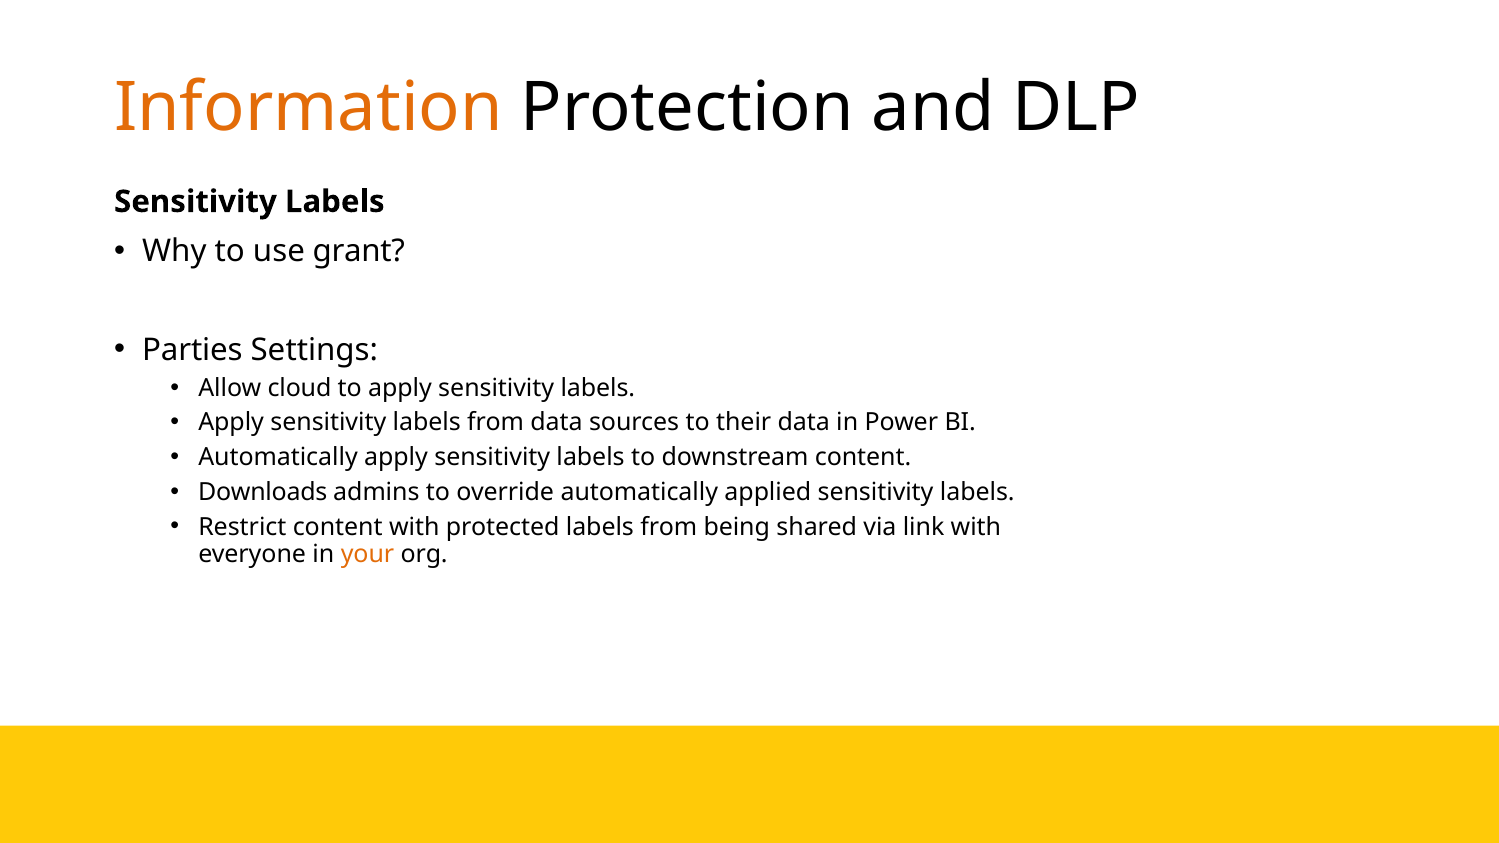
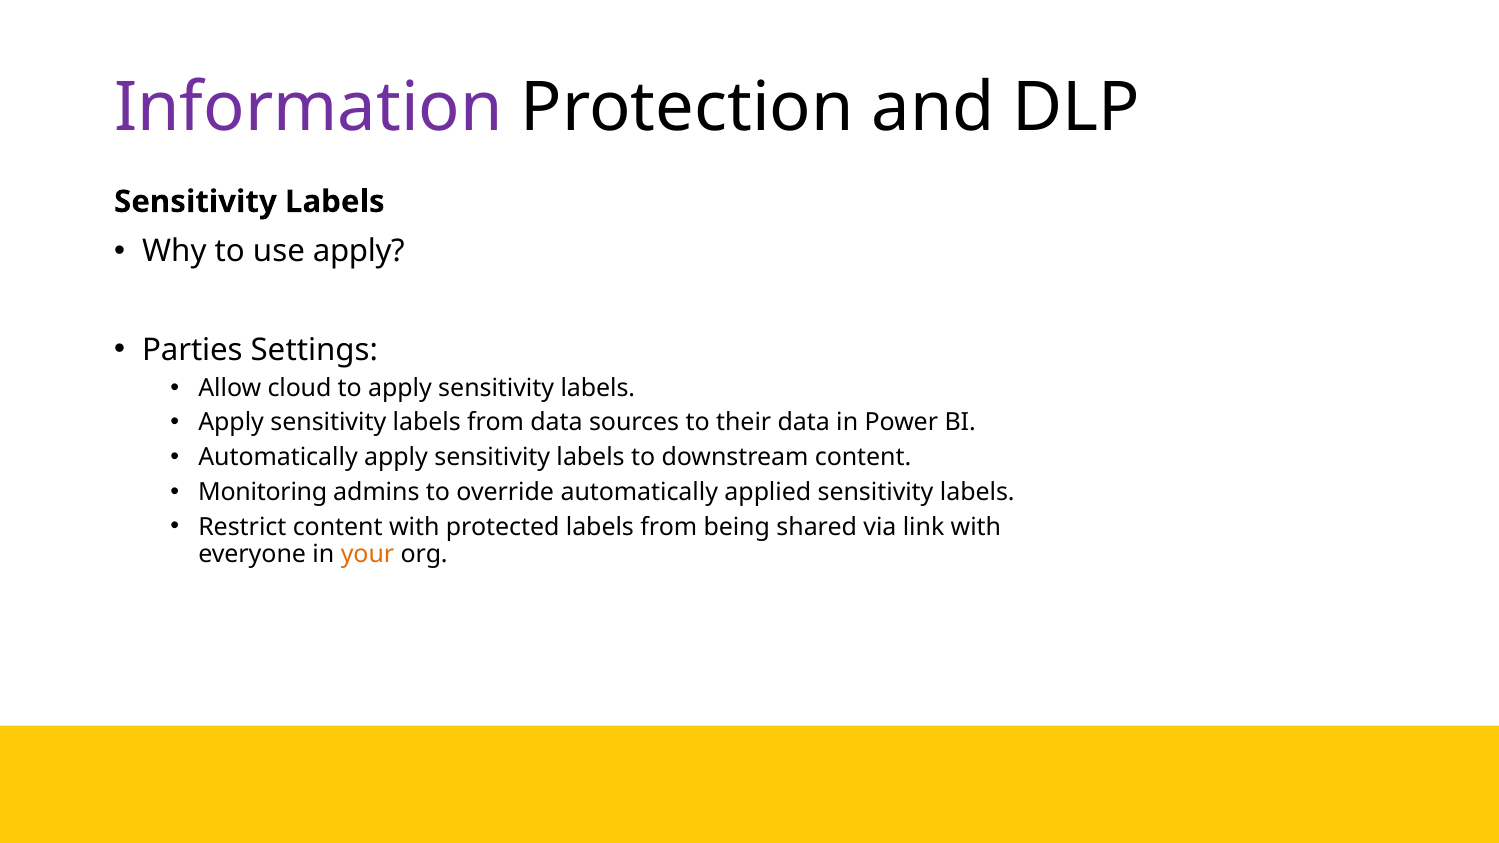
Information colour: orange -> purple (309, 108)
use grant: grant -> apply (359, 251)
Downloads: Downloads -> Monitoring (263, 492)
